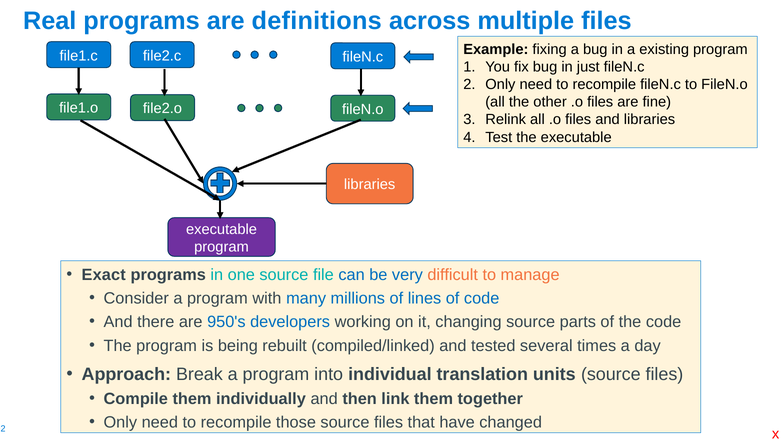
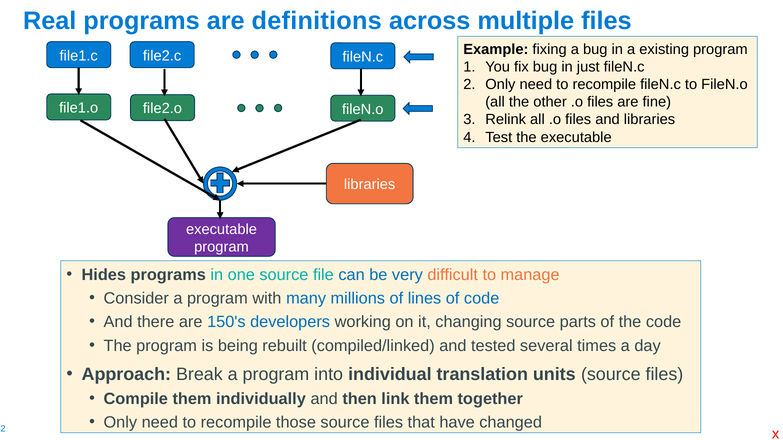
Exact: Exact -> Hides (104, 275)
950's: 950's -> 150's (226, 322)
